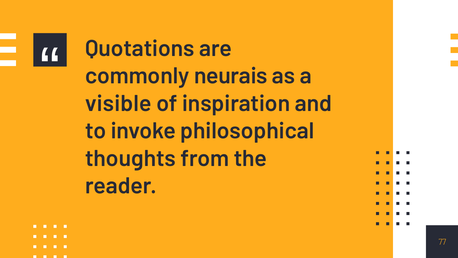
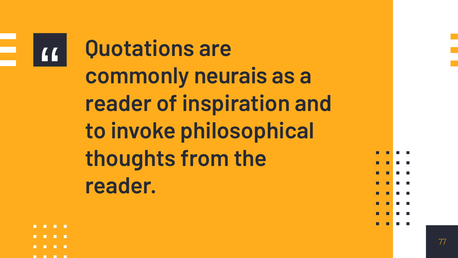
visible: visible -> reader (118, 103)
